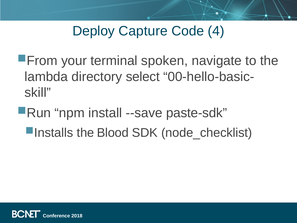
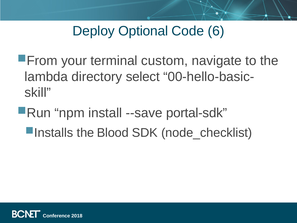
Capture: Capture -> Optional (143, 31)
4: 4 -> 6 (216, 31)
spoken: spoken -> custom (165, 61)
paste-sdk: paste-sdk -> portal-sdk (197, 113)
